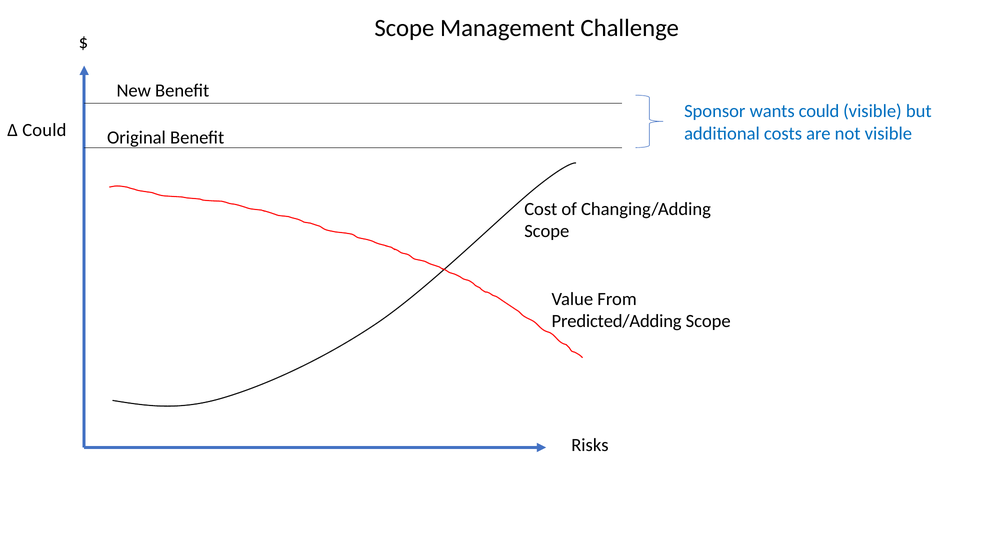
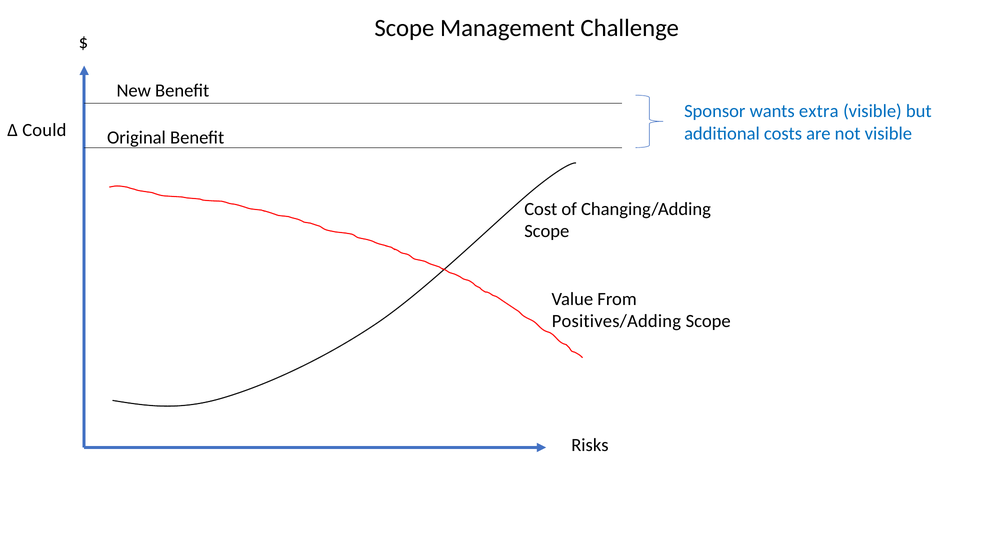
wants could: could -> extra (819, 111)
Predicted/Adding: Predicted/Adding -> Positives/Adding (616, 321)
